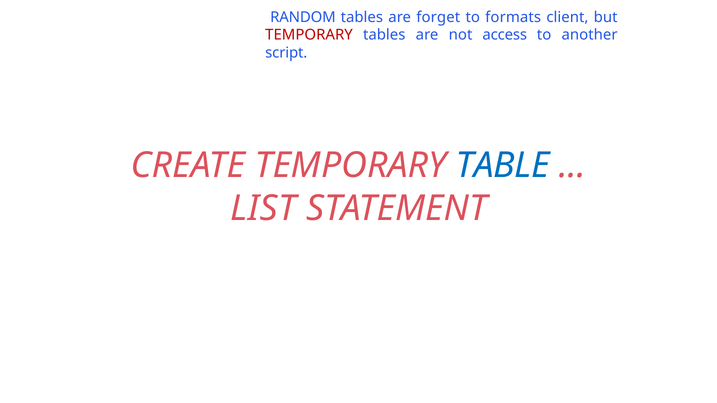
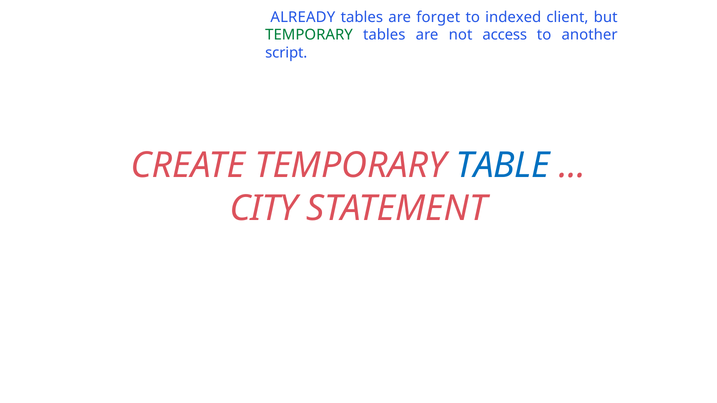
RANDOM: RANDOM -> ALREADY (303, 17)
formats: formats -> indexed (513, 17)
TEMPORARY colour: red -> green (309, 35)
LIST: LIST -> CITY (264, 209)
